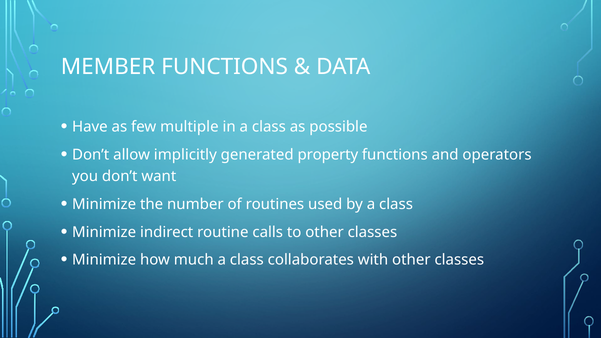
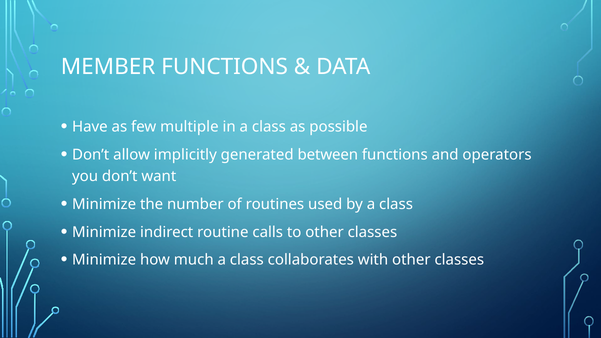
property: property -> between (328, 155)
